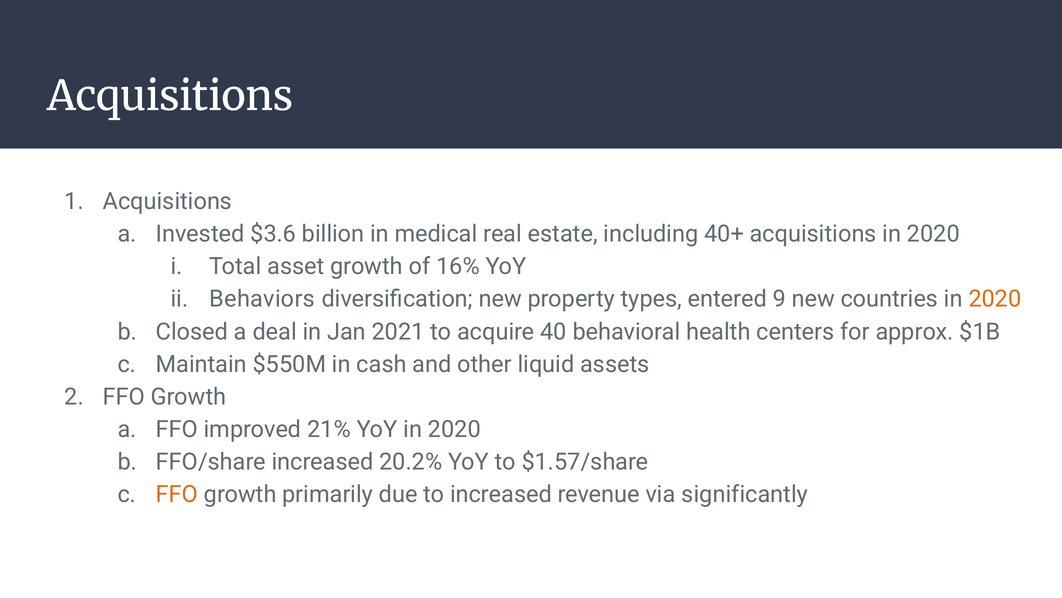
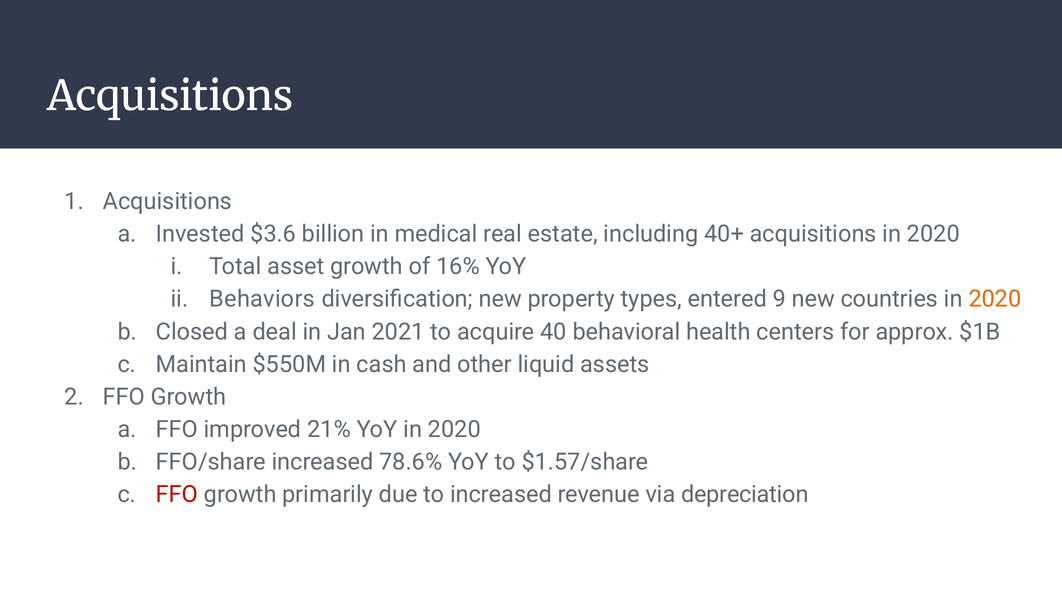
20.2%: 20.2% -> 78.6% (411, 462)
FFO colour: orange -> red (177, 494)
significantly: significantly -> depreciation (745, 494)
